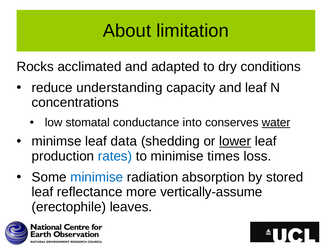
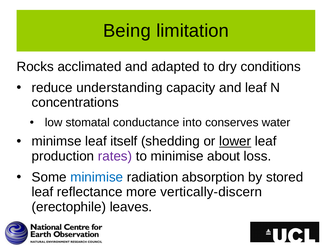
About: About -> Being (127, 31)
water underline: present -> none (276, 122)
data: data -> itself (124, 141)
rates colour: blue -> purple (115, 156)
times: times -> about (224, 156)
vertically-assume: vertically-assume -> vertically-discern (211, 192)
